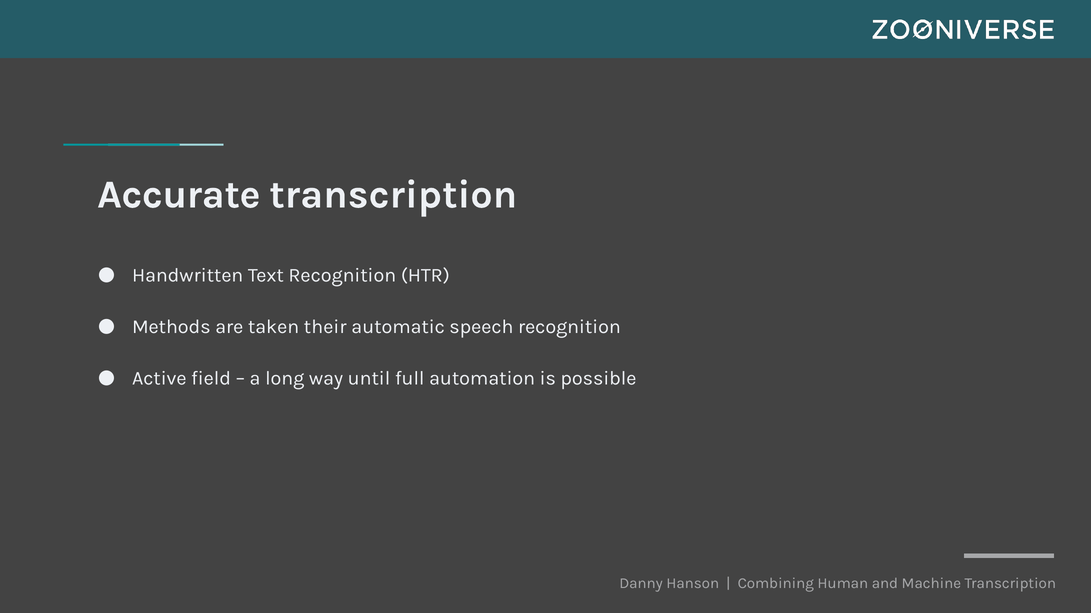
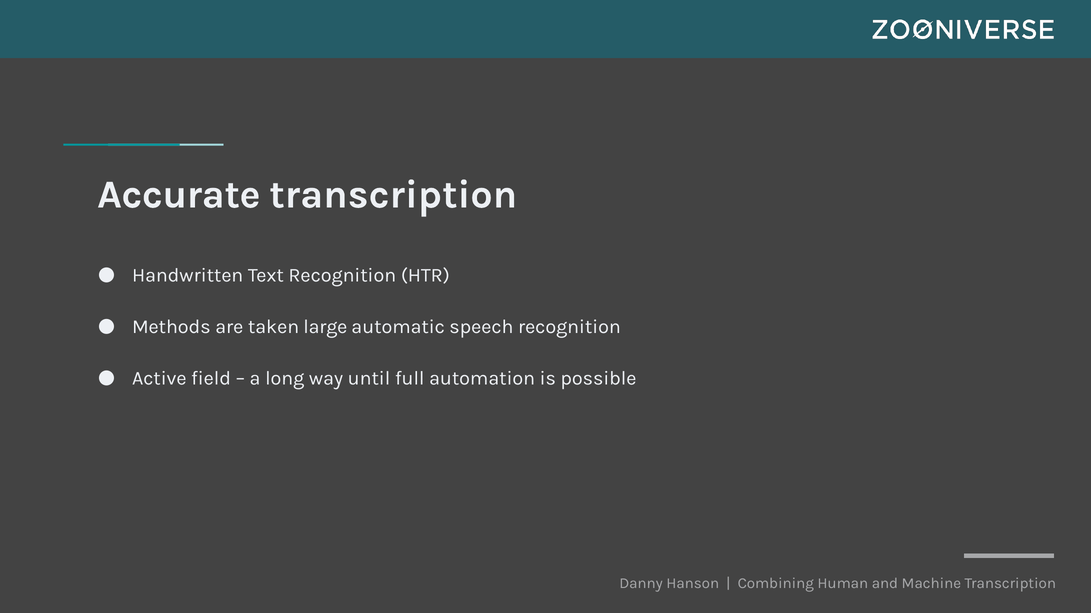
their: their -> large (325, 327)
